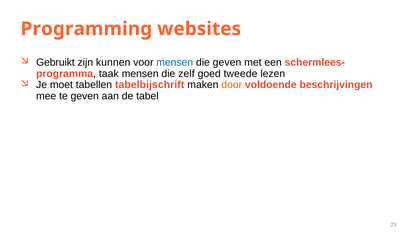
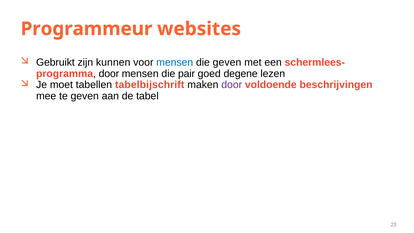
Programming: Programming -> Programmeur (86, 29)
taak: taak -> door (109, 74)
zelf: zelf -> pair (187, 74)
tweede: tweede -> degene (241, 74)
door colour: orange -> purple (232, 85)
